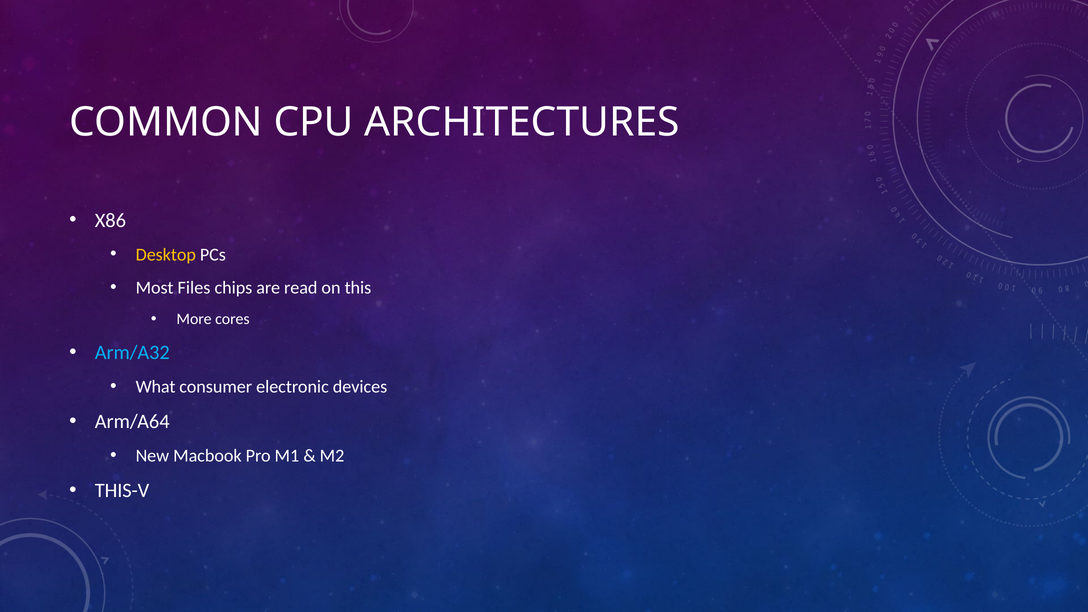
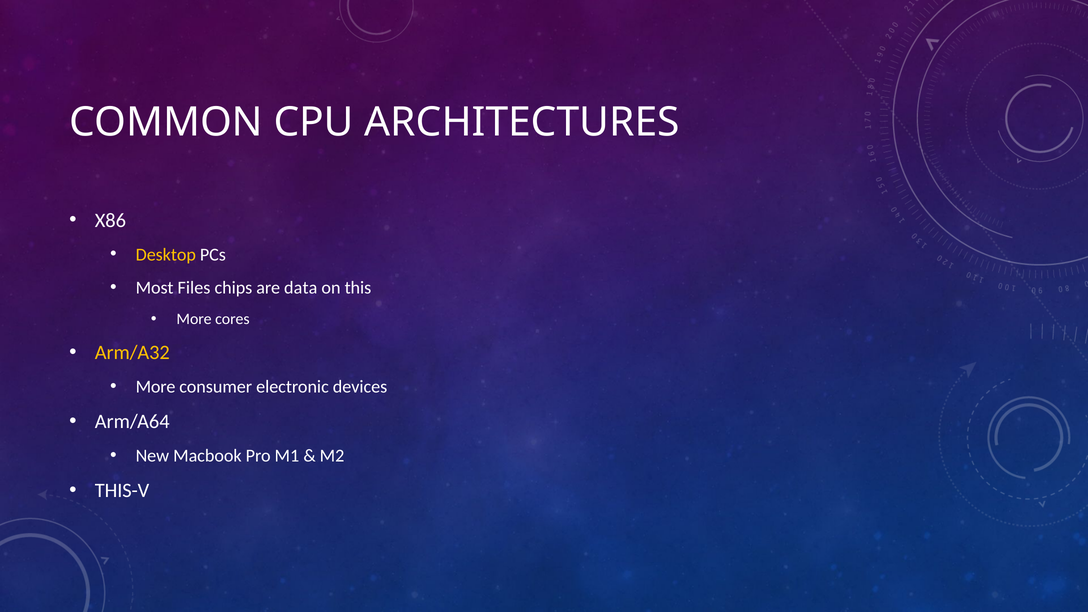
read: read -> data (301, 288)
Arm/A32 colour: light blue -> yellow (132, 353)
What: What -> More (156, 387)
